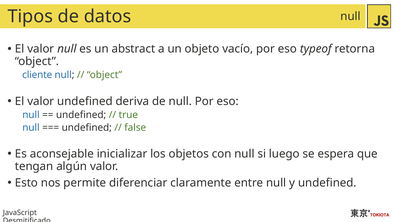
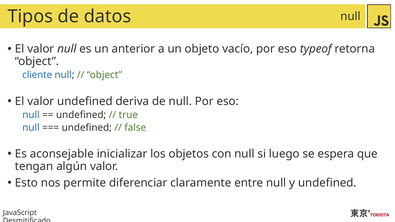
abstract: abstract -> anterior (133, 49)
